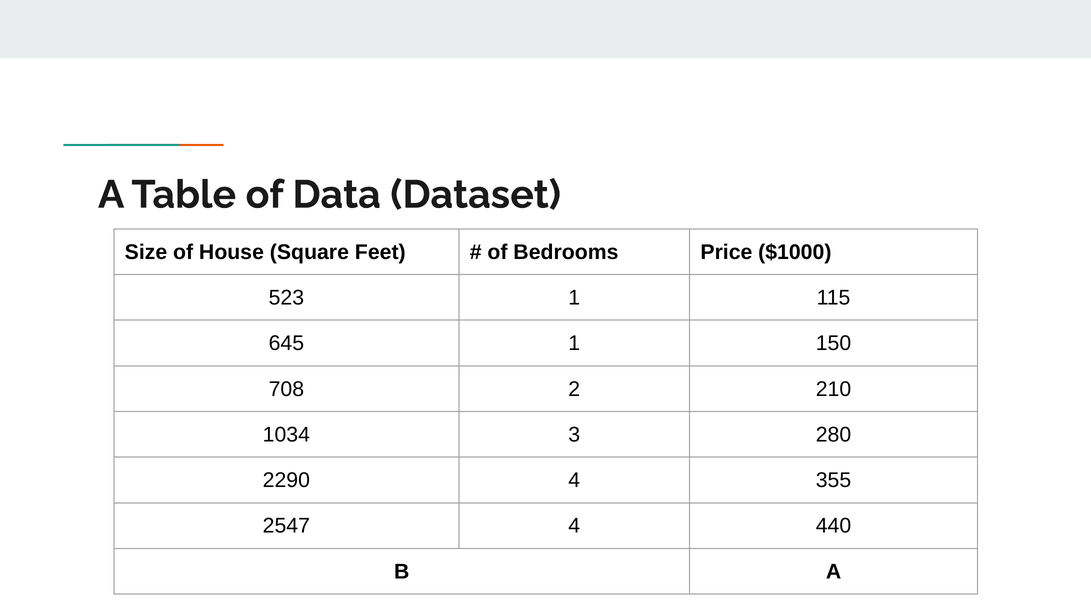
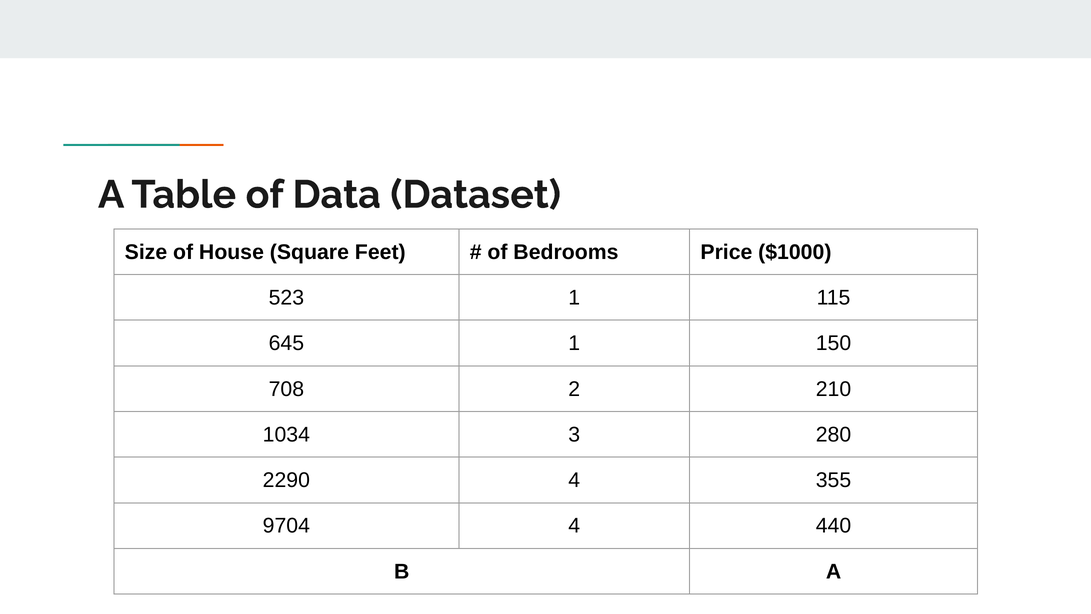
2547: 2547 -> 9704 (286, 526)
